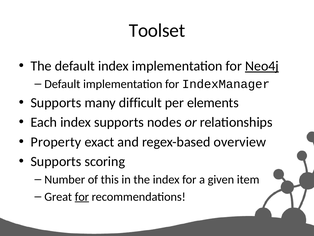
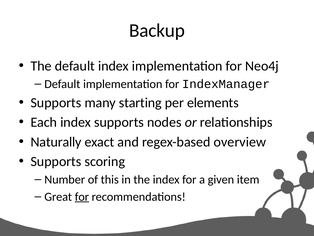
Toolset: Toolset -> Backup (157, 30)
Neo4j underline: present -> none (262, 66)
difficult: difficult -> starting (140, 103)
Property: Property -> Naturally (56, 142)
